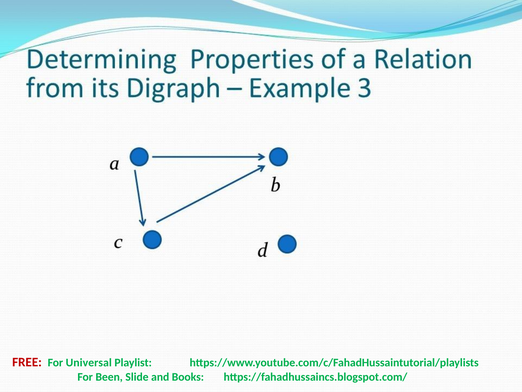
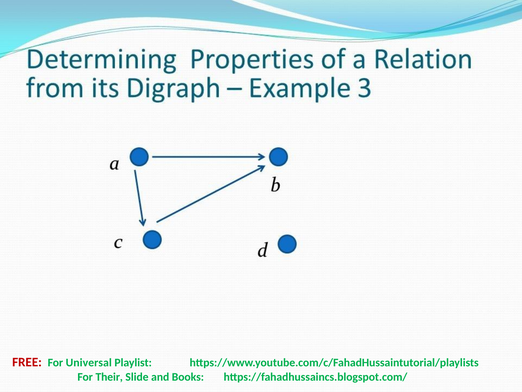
Been: Been -> Their (109, 377)
